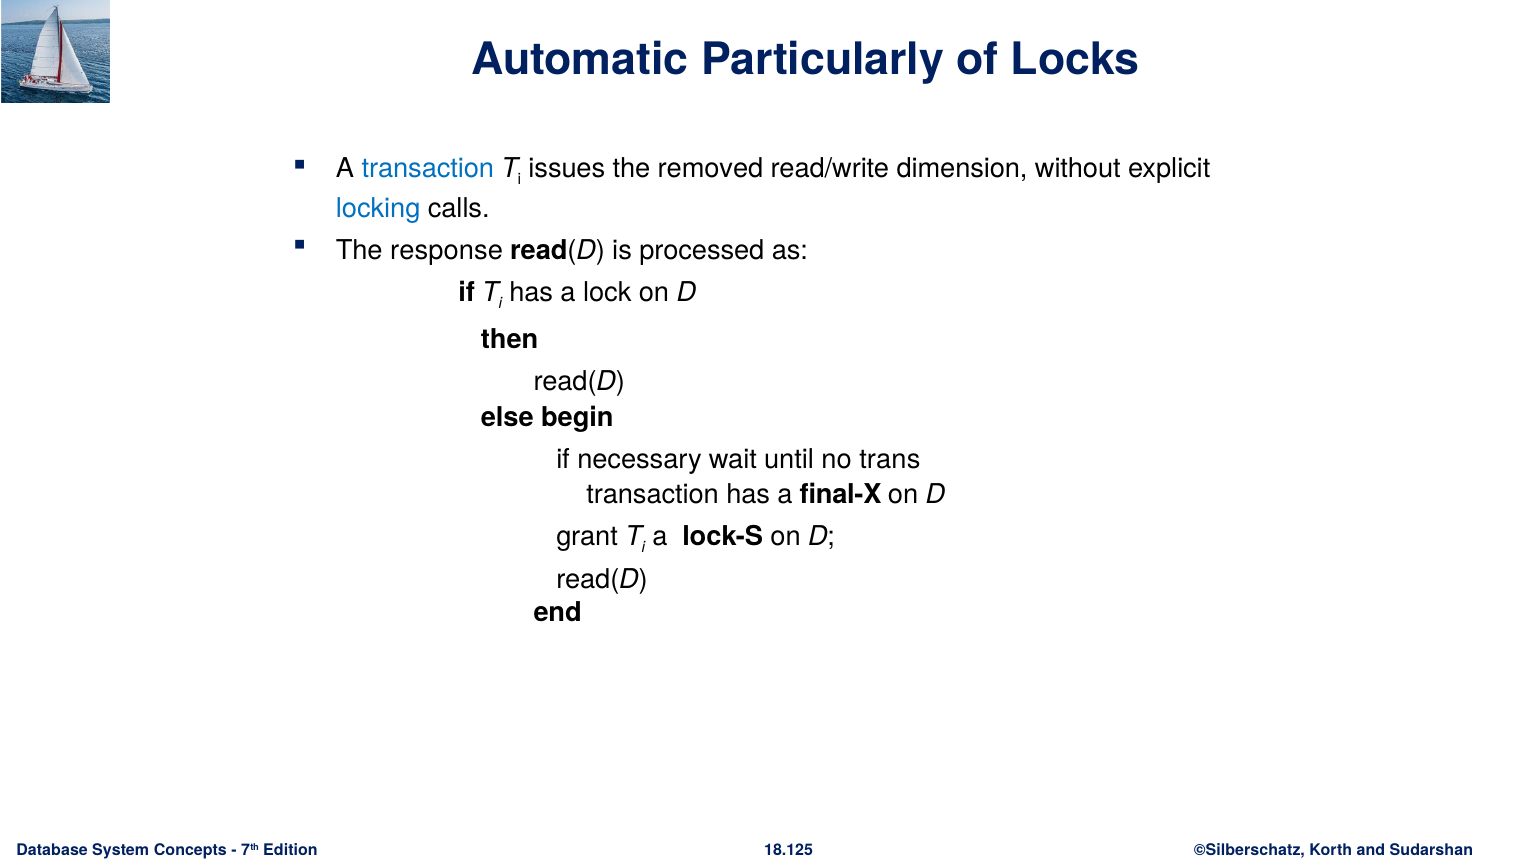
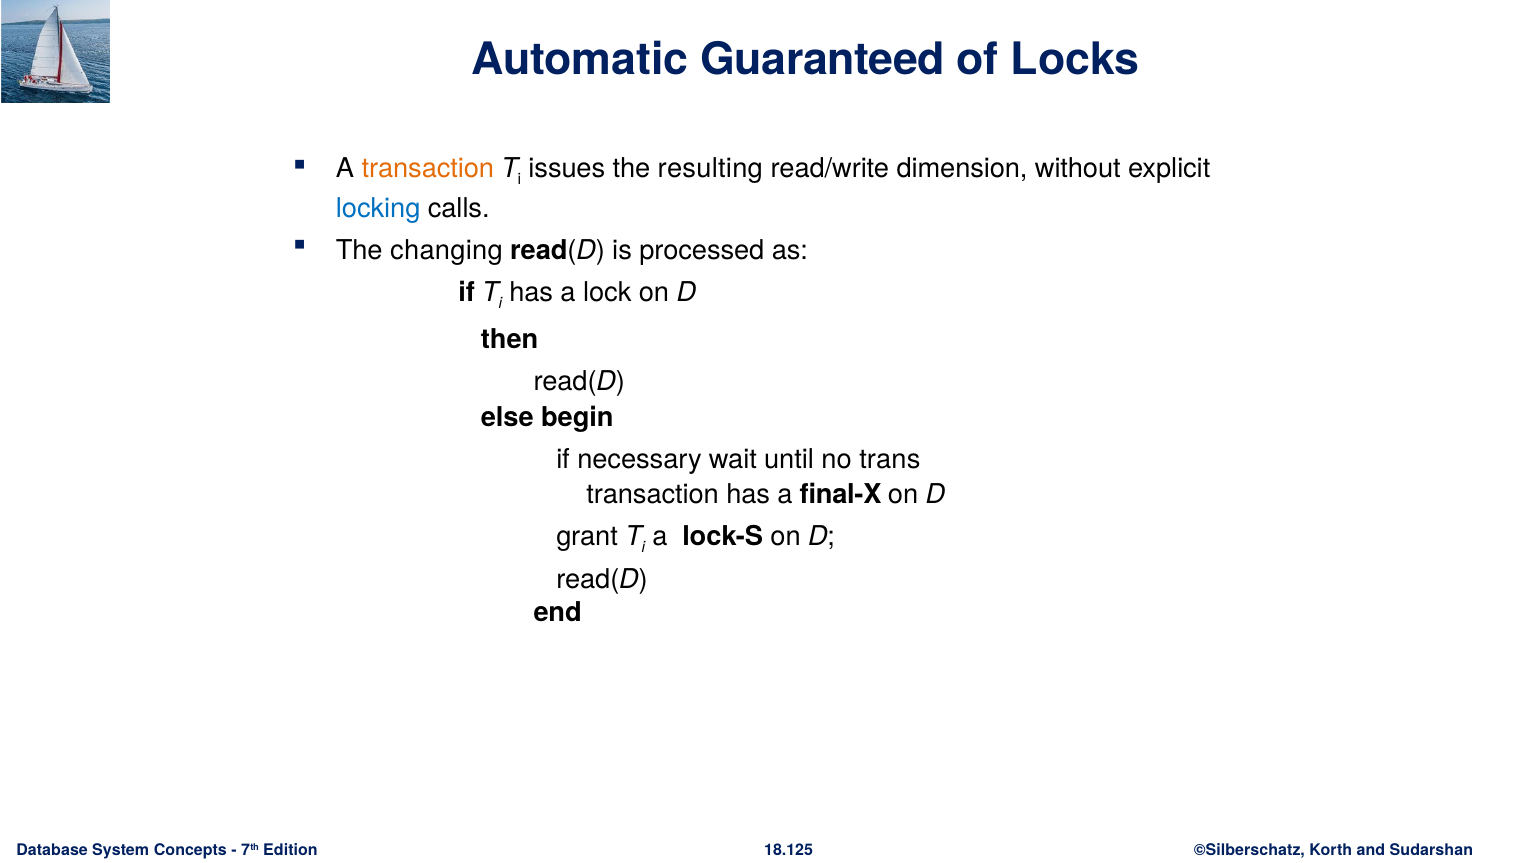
Particularly: Particularly -> Guaranteed (823, 60)
transaction colour: blue -> orange (428, 168)
removed: removed -> resulting (710, 168)
response: response -> changing (446, 251)
